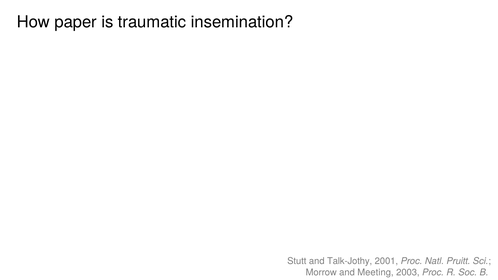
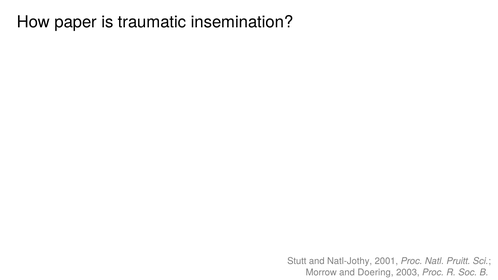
Talk-Jothy: Talk-Jothy -> Natl-Jothy (350, 261)
Meeting: Meeting -> Doering (375, 272)
